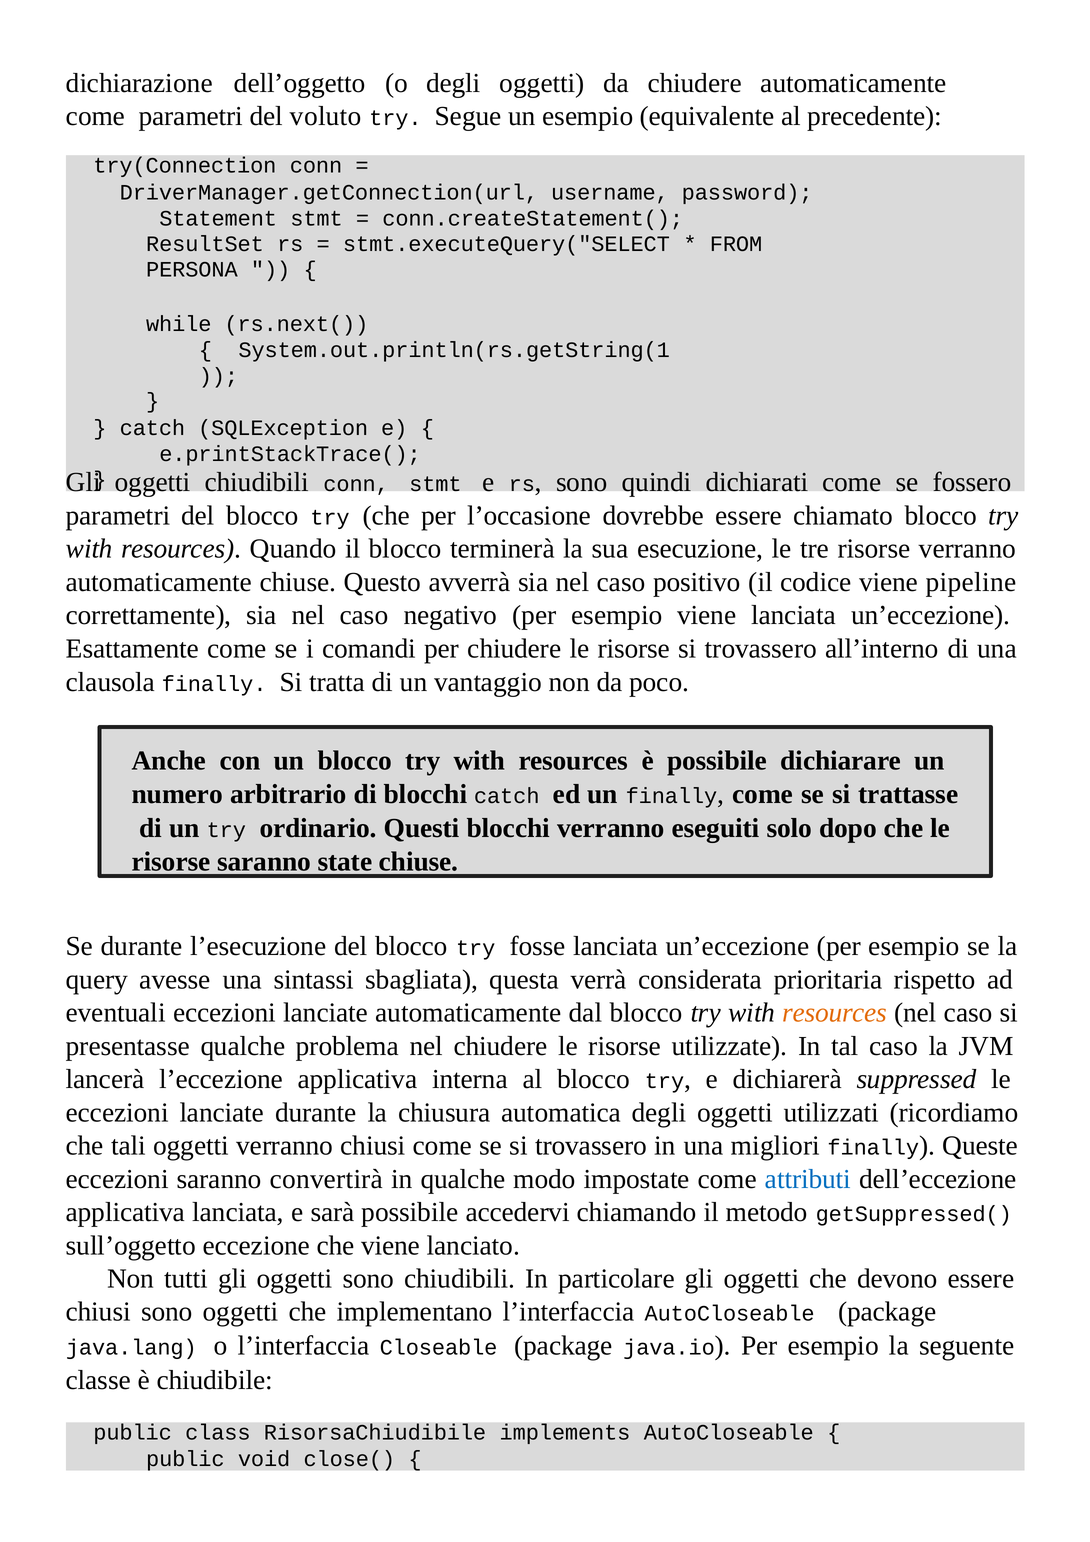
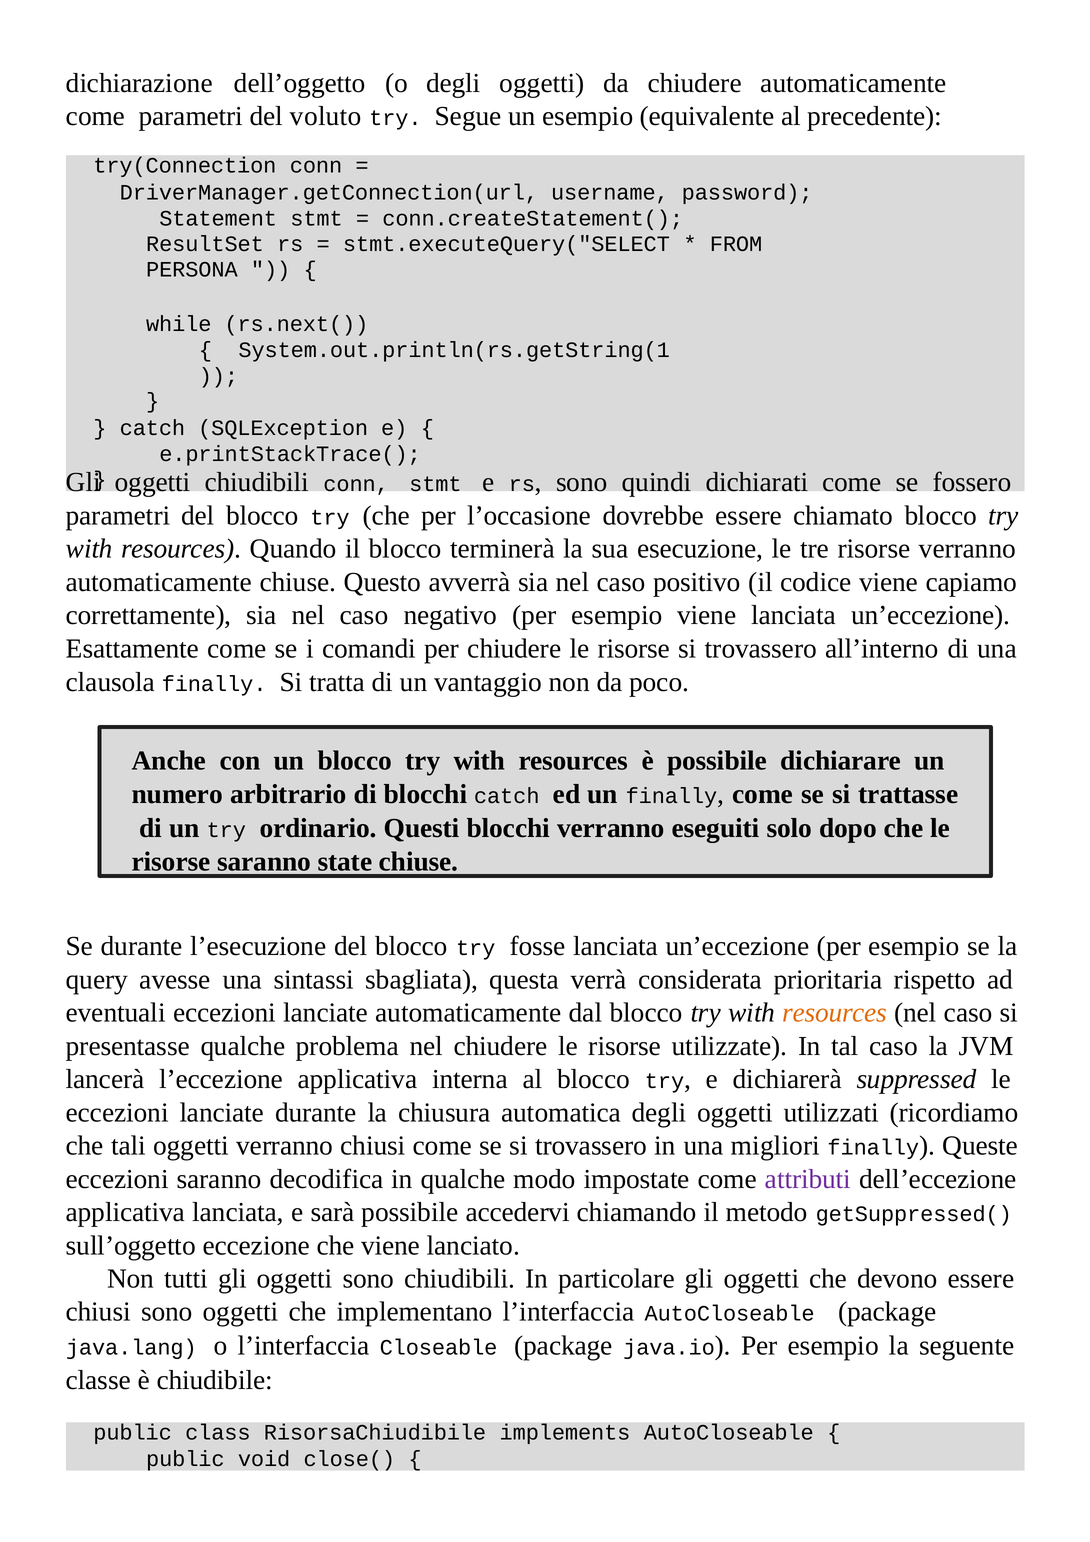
pipeline: pipeline -> capiamo (971, 582)
convertirà: convertirà -> decodifica (327, 1179)
attributi colour: blue -> purple (808, 1179)
